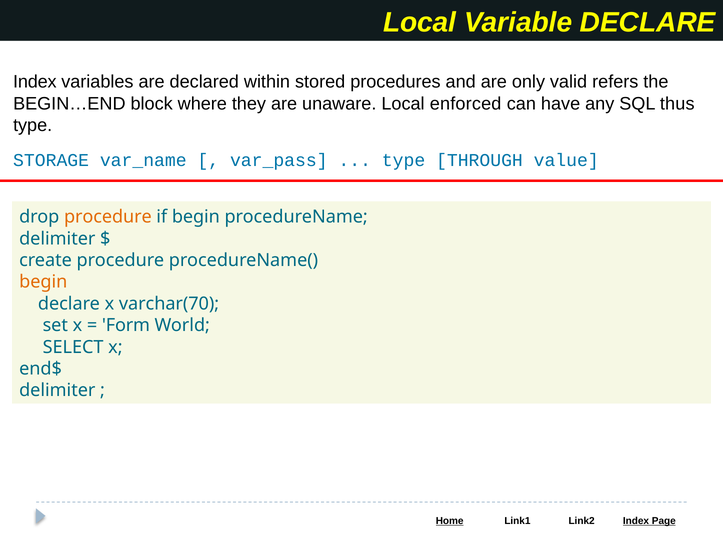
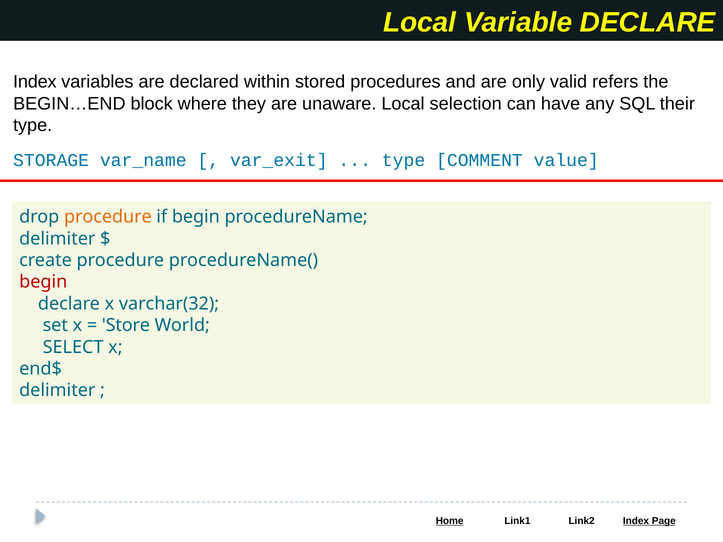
enforced: enforced -> selection (466, 104)
thus: thus -> their (677, 104)
var_pass: var_pass -> var_exit (279, 160)
THROUGH: THROUGH -> COMMENT (479, 160)
begin colour: orange -> red (43, 282)
varchar(70: varchar(70 -> varchar(32 (169, 304)
Form: Form -> Store (126, 326)
